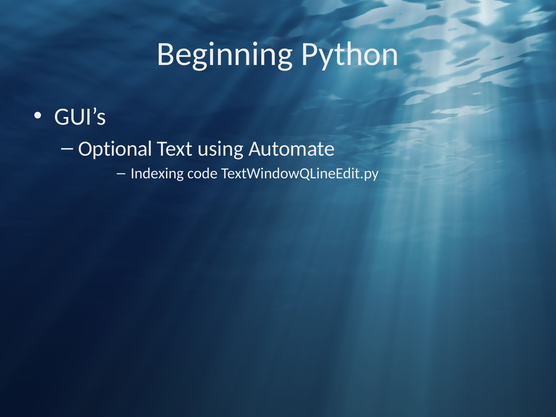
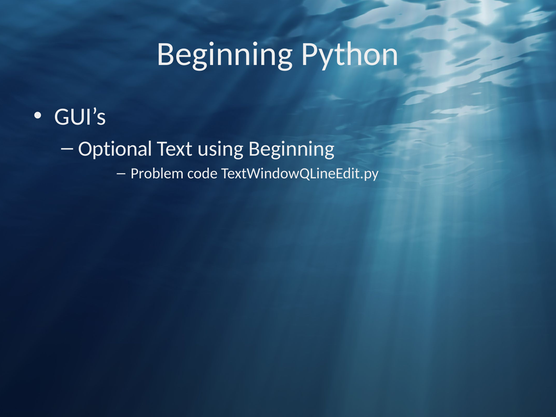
using Automate: Automate -> Beginning (292, 149)
Indexing: Indexing -> Problem (157, 173)
